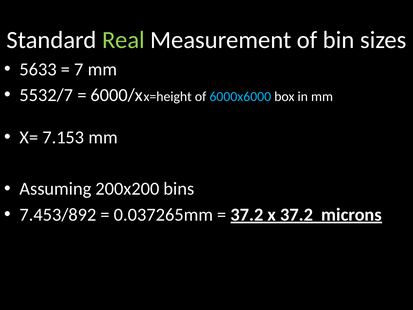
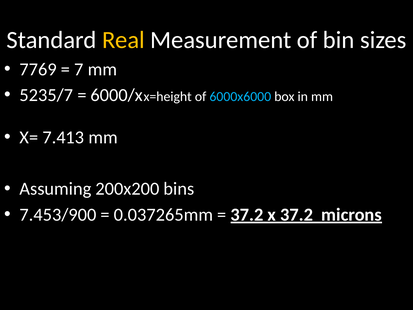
Real colour: light green -> yellow (123, 40)
5633: 5633 -> 7769 (38, 69)
5532/7: 5532/7 -> 5235/7 (46, 95)
7.153: 7.153 -> 7.413 (63, 137)
7.453/892: 7.453/892 -> 7.453/900 (58, 214)
